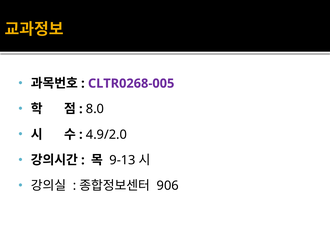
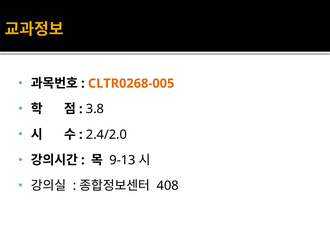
CLTR0268-005 colour: purple -> orange (131, 84)
8.0: 8.0 -> 3.8 (95, 109)
4.9/2.0: 4.9/2.0 -> 2.4/2.0 (106, 135)
906: 906 -> 408 (168, 186)
